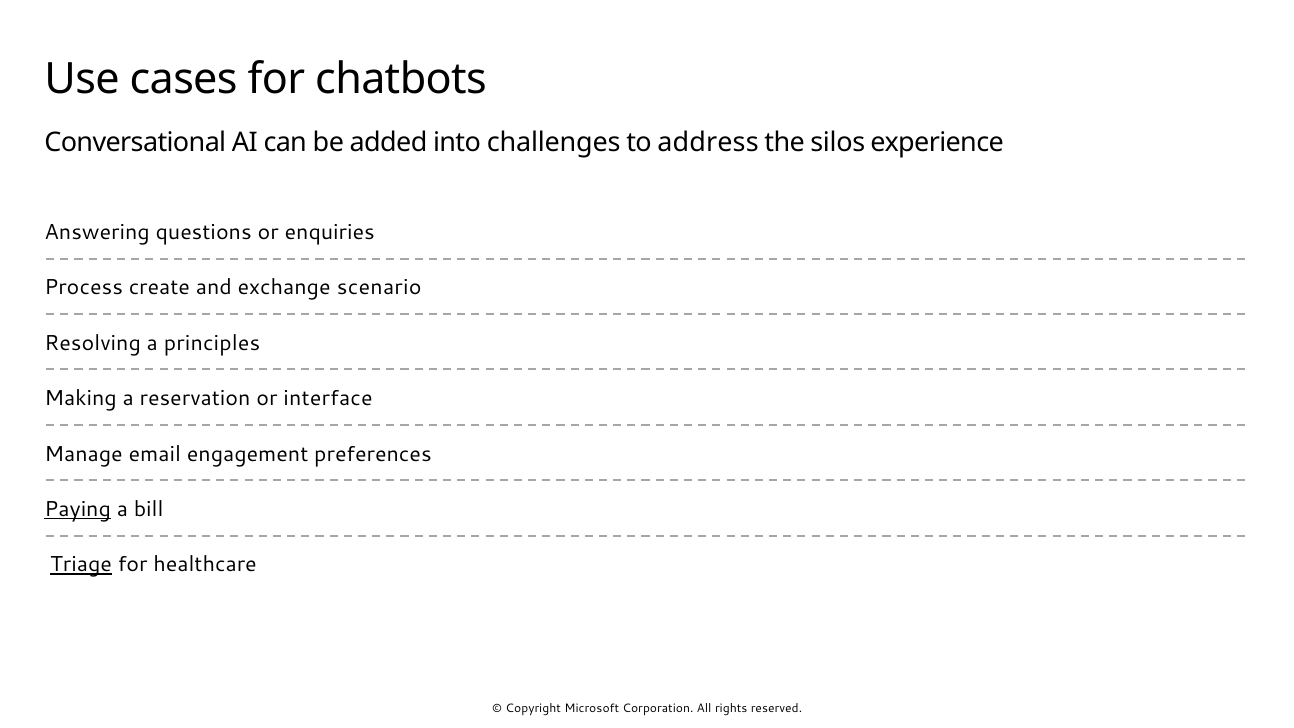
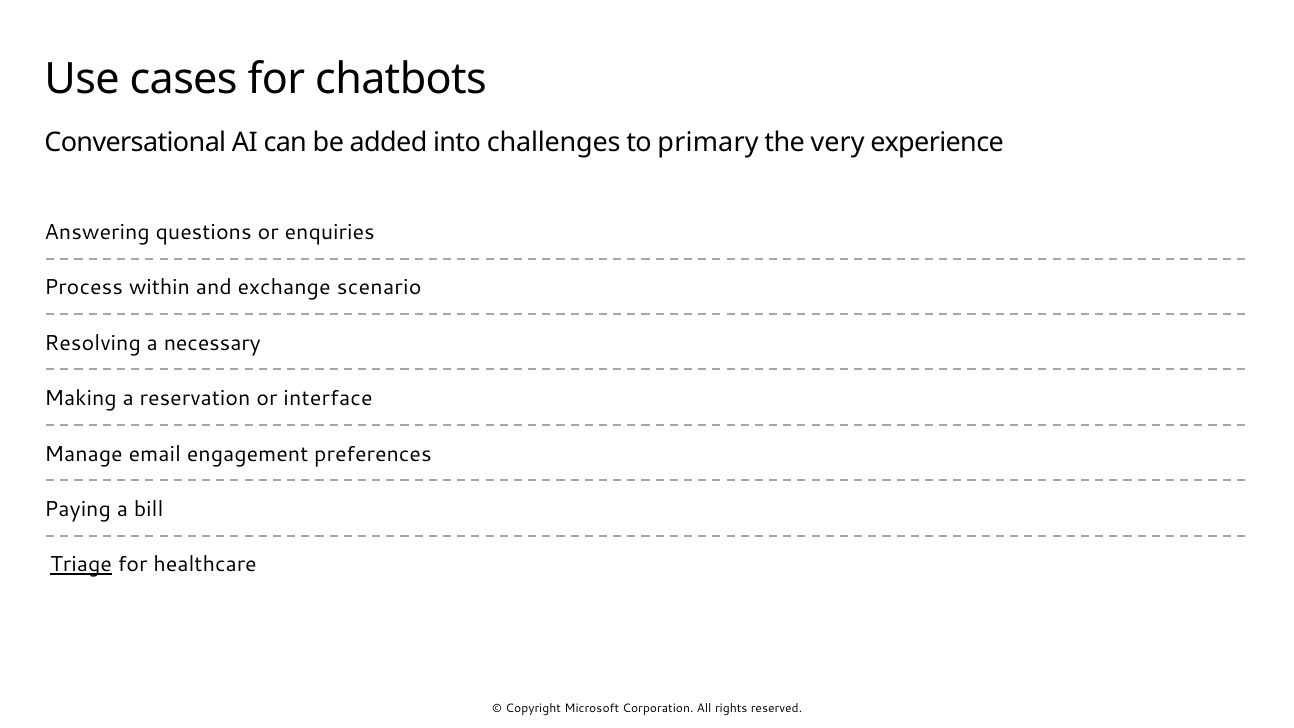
address: address -> primary (708, 142)
silos: silos -> very (838, 142)
create: create -> within (159, 288)
principles: principles -> necessary (212, 343)
Paying underline: present -> none (78, 509)
